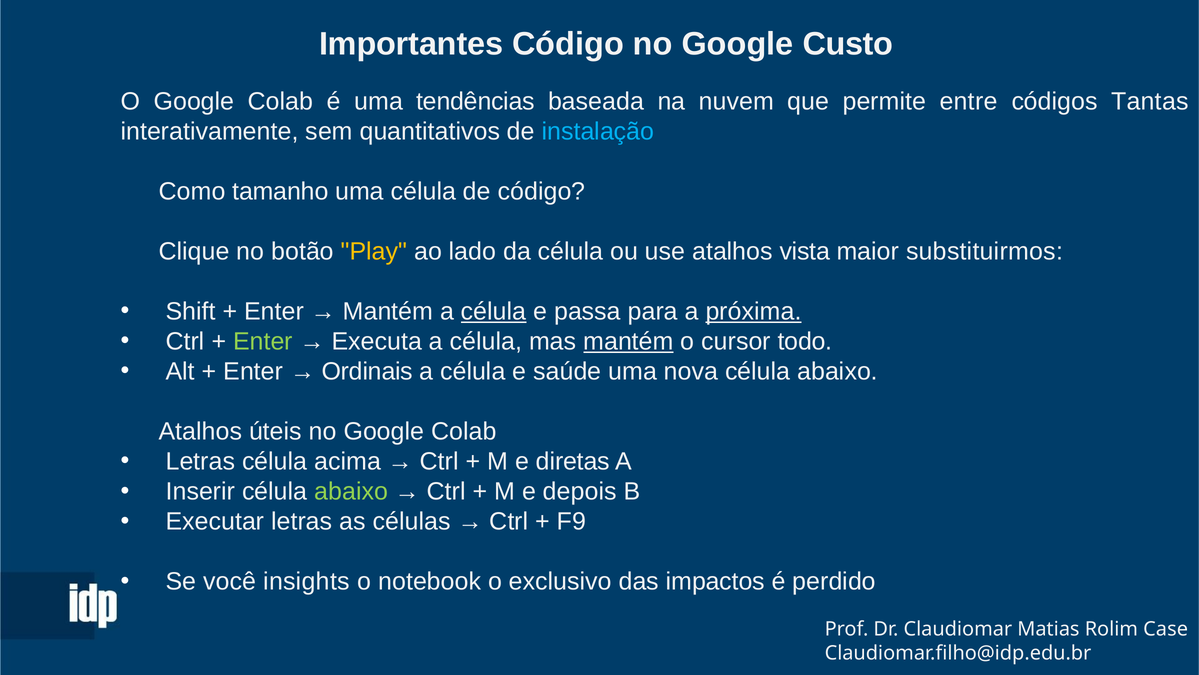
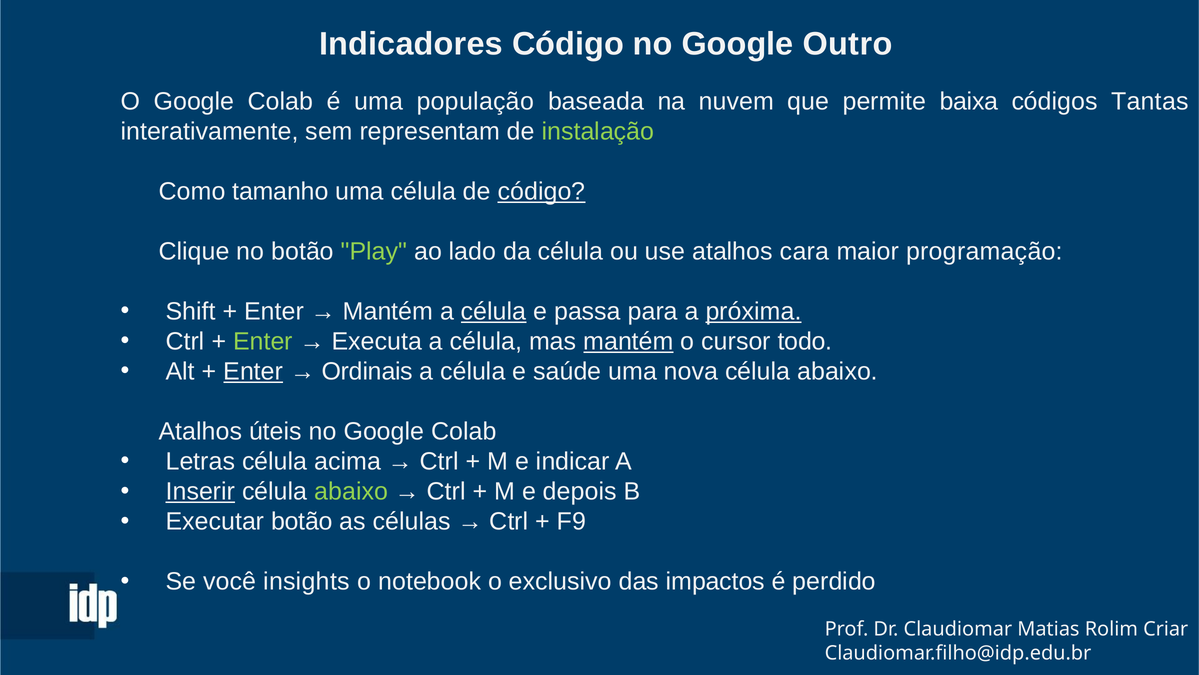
Importantes: Importantes -> Indicadores (411, 44)
Custo: Custo -> Outro (848, 44)
tendências: tendências -> população (475, 101)
entre: entre -> baixa (969, 101)
quantitativos: quantitativos -> representam (430, 131)
instalação colour: light blue -> light green (598, 131)
código underline: none -> present (542, 191)
Play colour: yellow -> light green (374, 251)
vista: vista -> cara (805, 251)
substituirmos: substituirmos -> programação (985, 251)
Enter underline: none -> present (253, 371)
diretas: diretas -> indicar (573, 461)
Inserir underline: none -> present (200, 491)
Executar letras: letras -> botão (302, 521)
Case: Case -> Criar (1166, 629)
